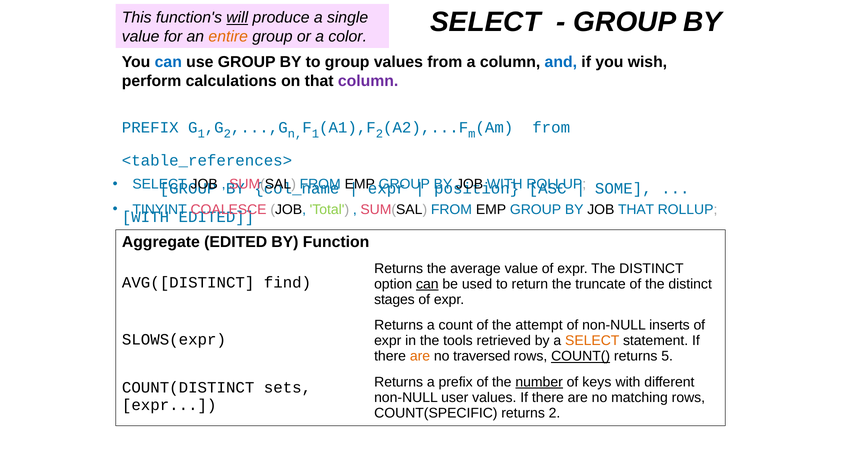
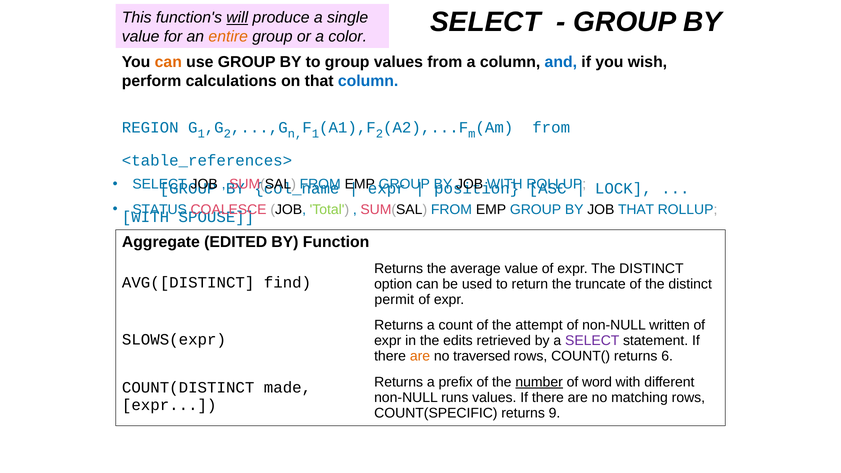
can colour: blue -> orange (168, 62)
column colour: purple -> blue (368, 81)
PREFIX: PREFIX -> REGION (150, 127)
SOME: SOME -> LOCK (623, 189)
TINYINT: TINYINT -> STATUS (160, 210)
WITH EDITED: EDITED -> SPOUSE (216, 217)
can underline: present -> none (427, 284)
stages: stages -> permit (394, 300)
inserts: inserts -> written (669, 325)
tools: tools -> edits (458, 341)
SELECT colour: orange -> purple (592, 341)
COUNT( underline: present -> none (581, 356)
5: 5 -> 6 (667, 356)
keys: keys -> word (597, 382)
sets: sets -> made (288, 387)
user: user -> runs (455, 398)
returns 2: 2 -> 9 (555, 413)
